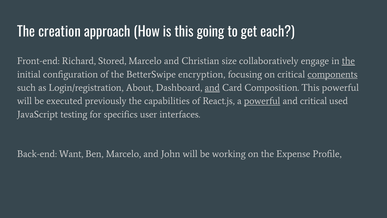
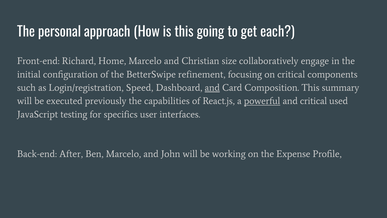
creation: creation -> personal (60, 32)
Stored: Stored -> Home (112, 61)
the underline: present -> none (348, 61)
encryption: encryption -> refinement (202, 74)
components underline: present -> none (333, 74)
About: About -> Speed (140, 88)
This powerful: powerful -> summary (340, 88)
Want: Want -> After (71, 154)
